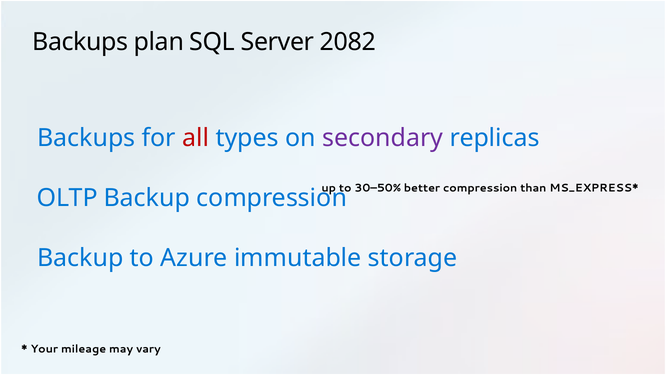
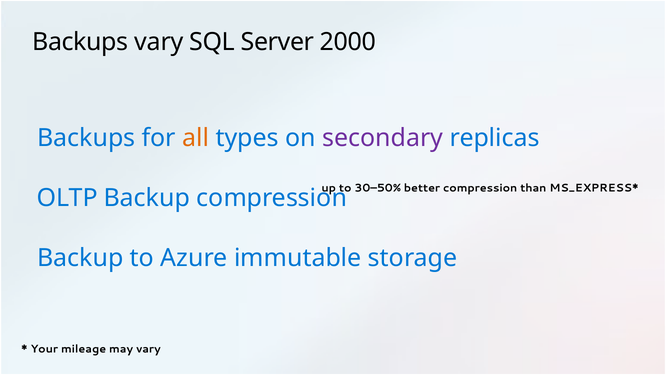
Backups plan: plan -> vary (159, 42)
2082: 2082 -> 2000 (348, 42)
all colour: red -> orange (196, 138)
